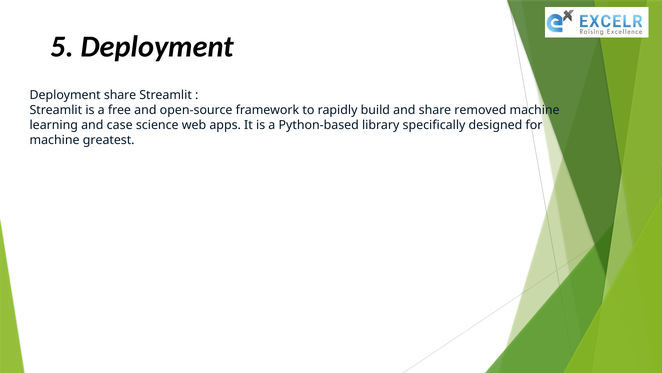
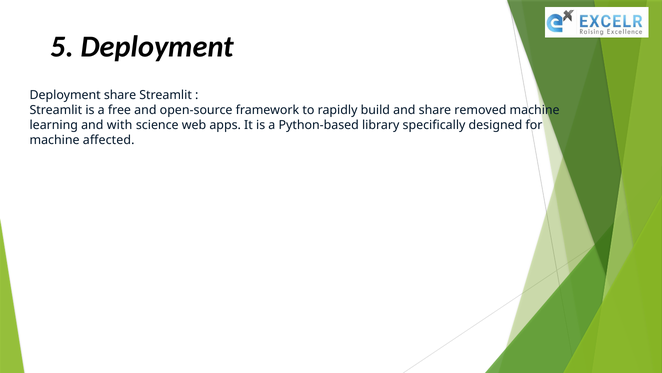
case: case -> with (120, 125)
greatest: greatest -> affected (109, 140)
